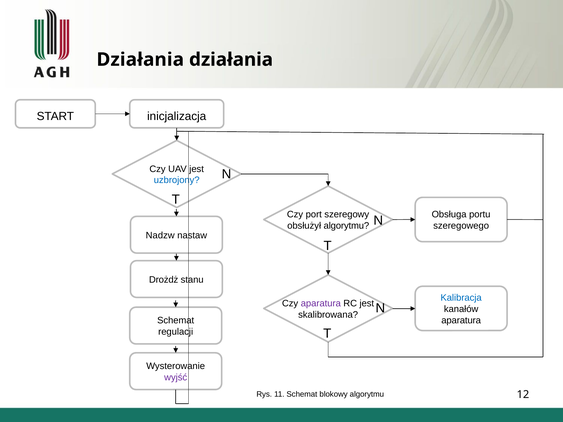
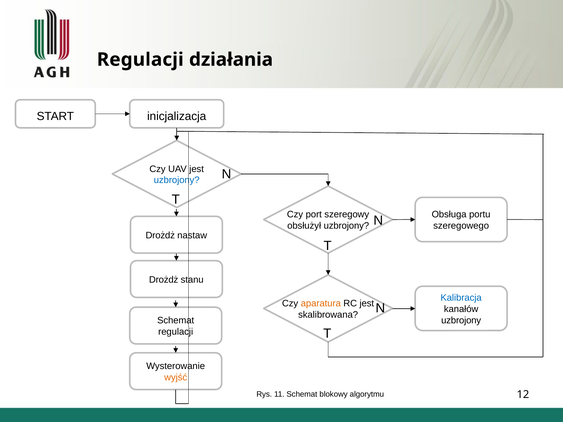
Działania: Działania -> Regulacji (140, 60)
obsłużył algorytmu: algorytmu -> uzbrojony (346, 226)
Nadzw: Nadzw -> Drożdż (160, 235)
aparatura colour: purple -> orange (321, 304)
aparatura: aparatura -> uzbrojony (461, 320)
wyjść colour: purple -> orange (176, 378)
